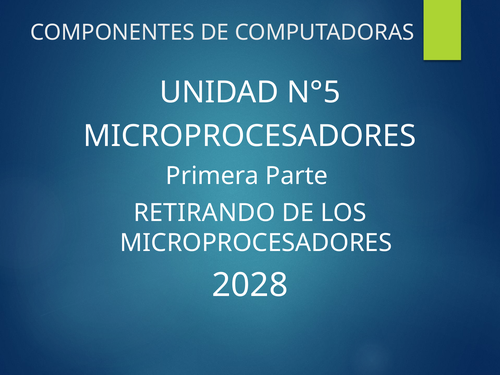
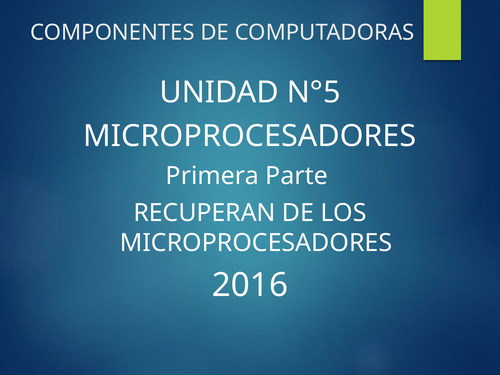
RETIRANDO: RETIRANDO -> RECUPERAN (205, 213)
2028: 2028 -> 2016 (250, 285)
